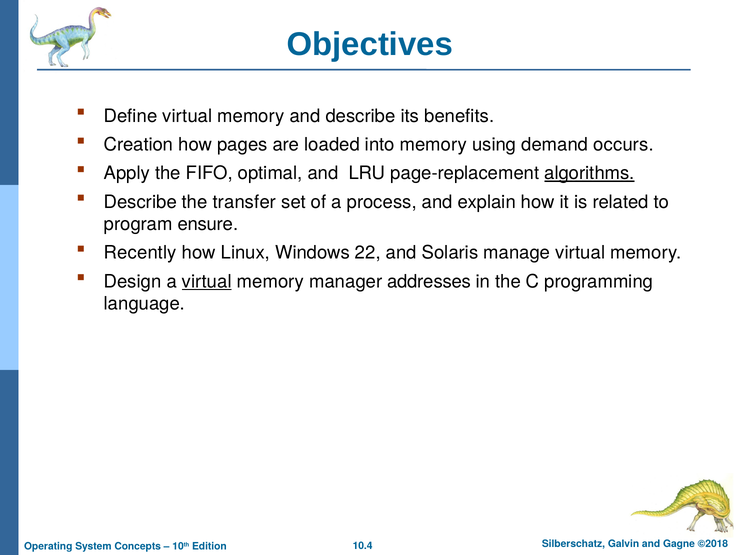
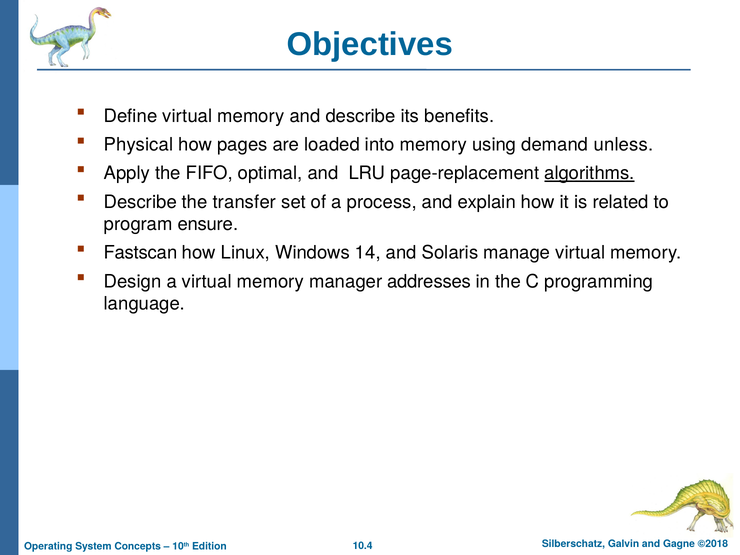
Creation: Creation -> Physical (139, 145)
occurs: occurs -> unless (624, 145)
Recently: Recently -> Fastscan (140, 253)
22: 22 -> 14 (368, 253)
virtual underline: present -> none (207, 281)
